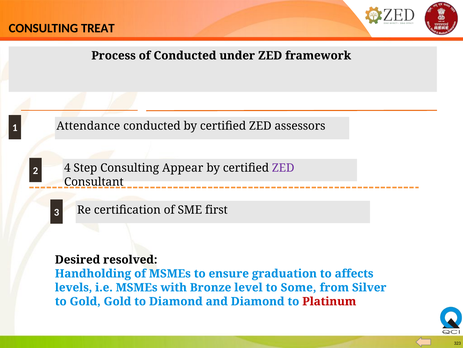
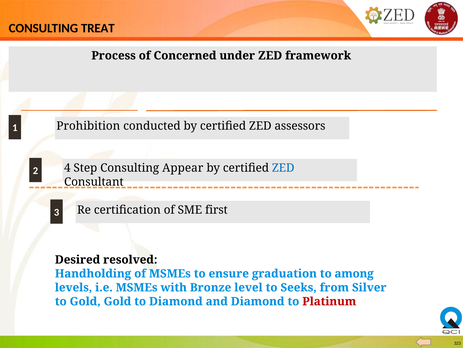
of Conducted: Conducted -> Concerned (185, 55)
Attendance: Attendance -> Prohibition (88, 126)
ZED colour: purple -> blue (283, 168)
affects: affects -> among (354, 273)
Some: Some -> Seeks (299, 287)
